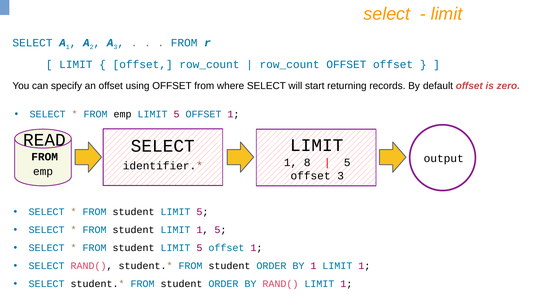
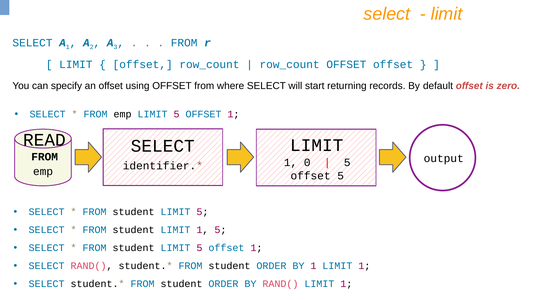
8: 8 -> 0 (307, 163)
offset 3: 3 -> 5 (341, 176)
